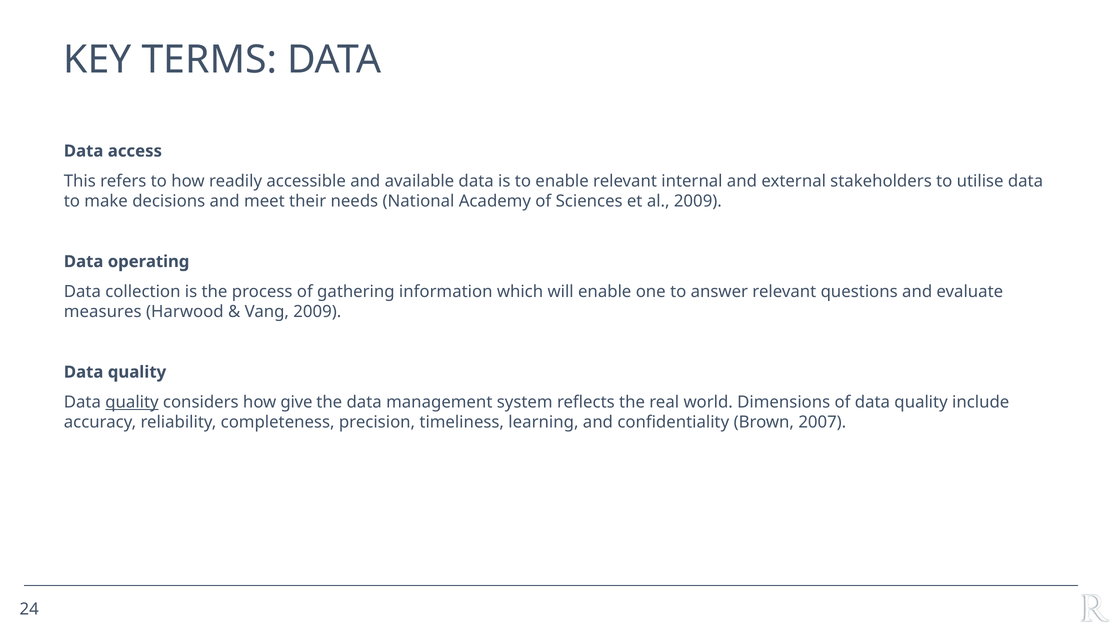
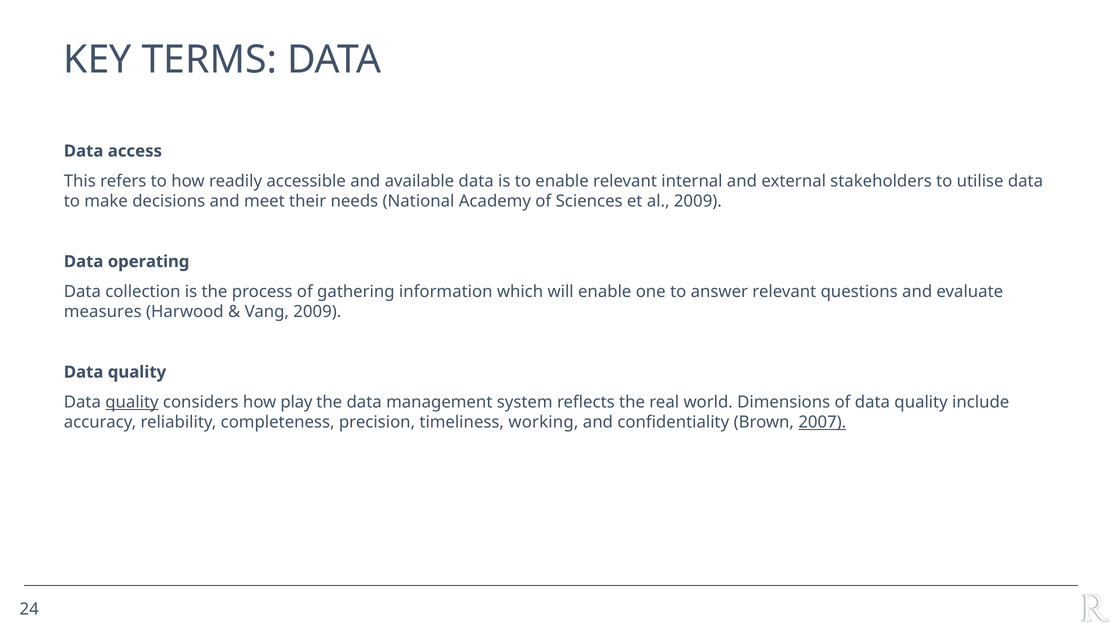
give: give -> play (296, 402)
learning: learning -> working (543, 422)
2007 underline: none -> present (822, 422)
